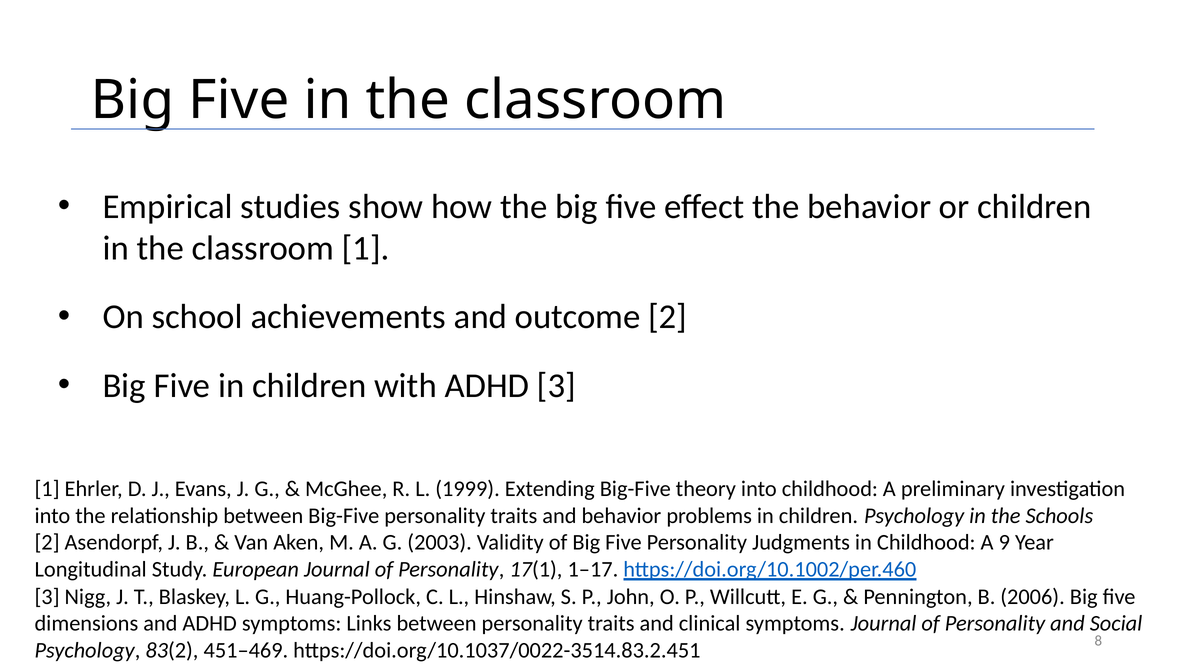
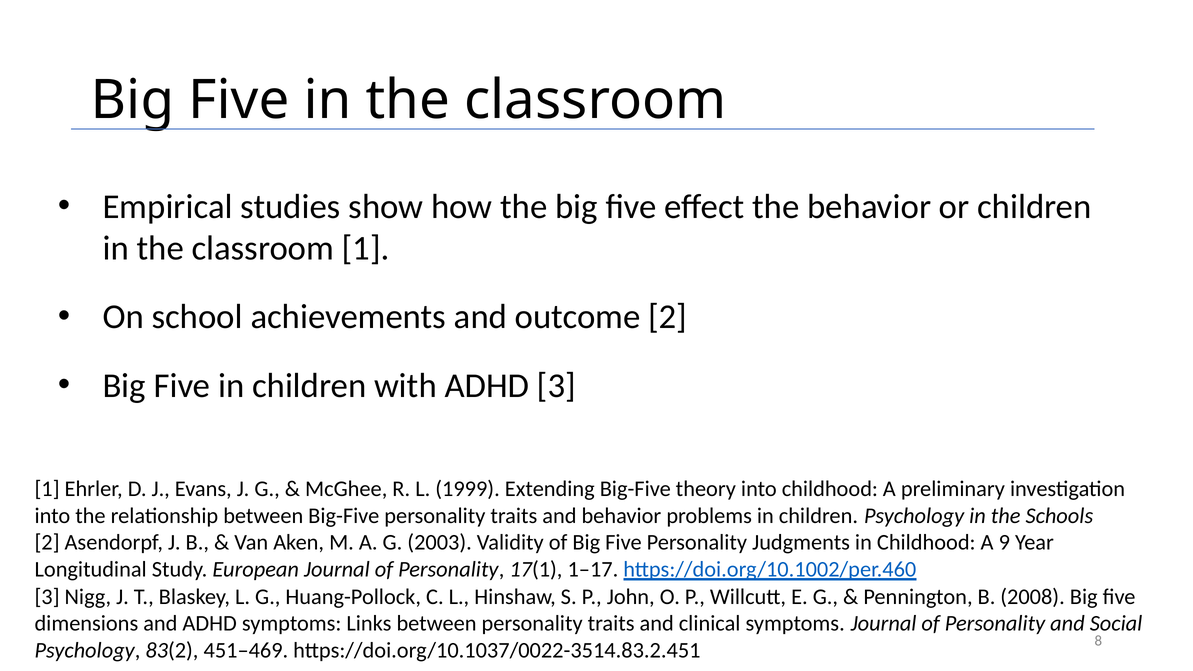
2006: 2006 -> 2008 (1033, 597)
